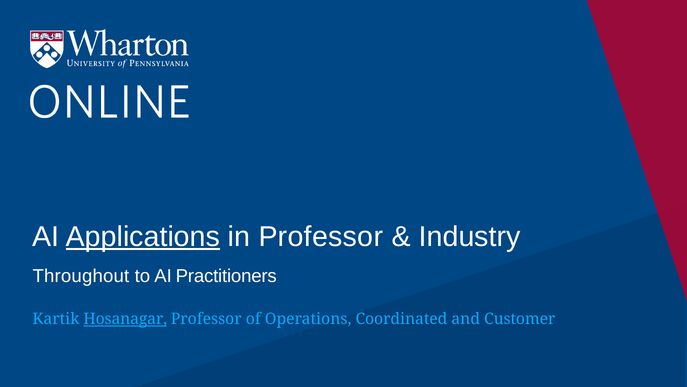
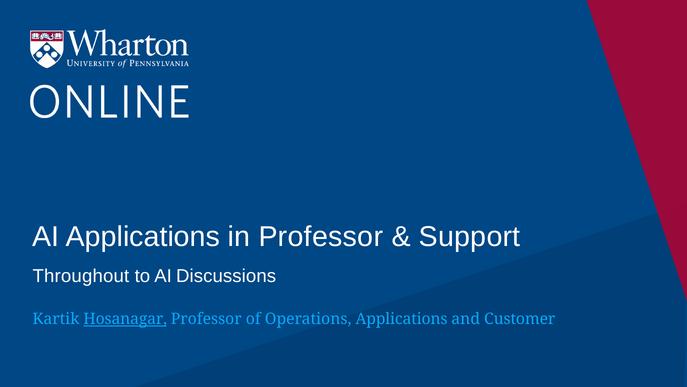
Applications underline: present -> none (143, 236)
Industry: Industry -> Support (470, 236)
Practitioners: Practitioners -> Discussions (226, 276)
Operations Coordinated: Coordinated -> Applications (401, 319)
